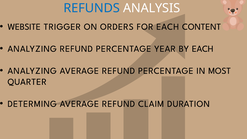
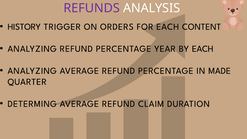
REFUNDS colour: blue -> purple (92, 8)
WEBSITE: WEBSITE -> HISTORY (24, 27)
MOST: MOST -> MADE (220, 71)
